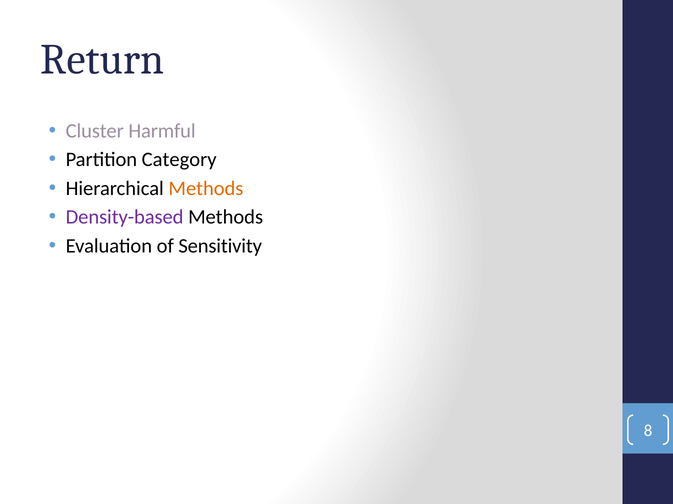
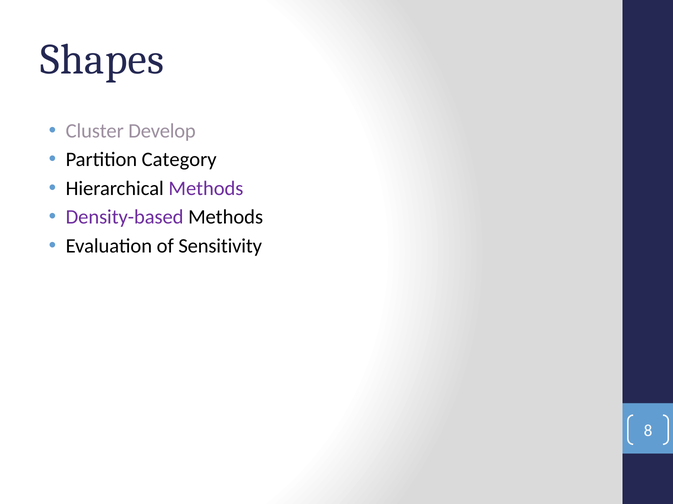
Return: Return -> Shapes (102, 60)
Harmful: Harmful -> Develop (162, 131)
Methods colour: orange -> purple (206, 189)
